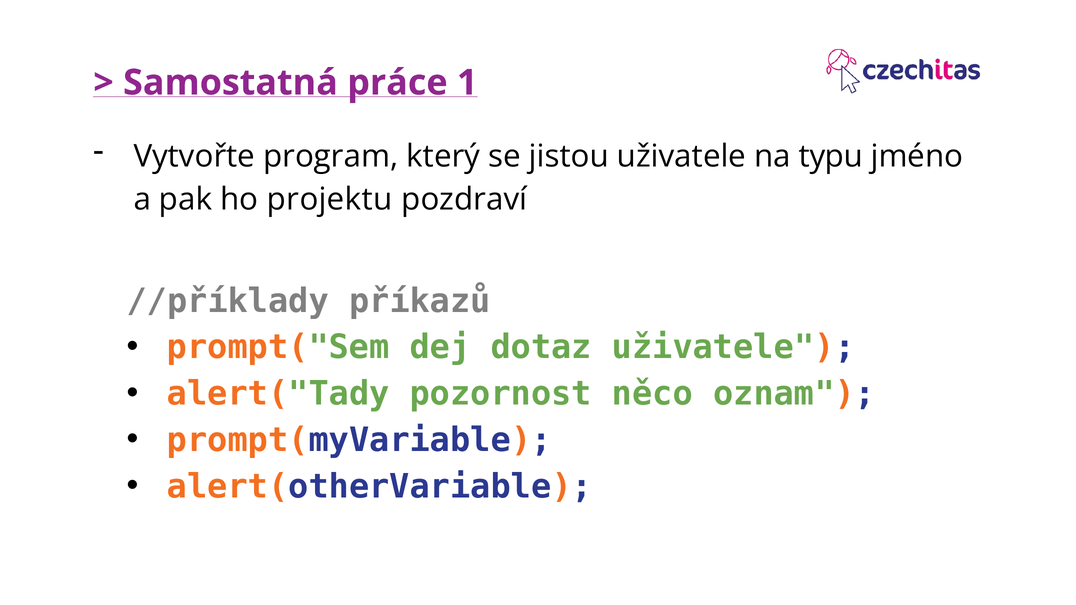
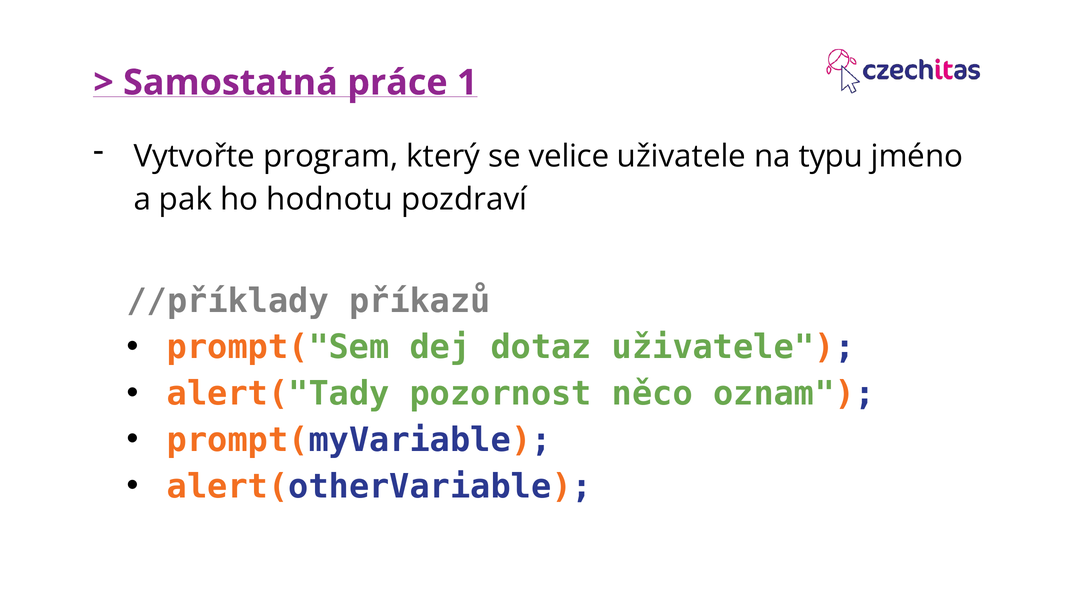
jistou: jistou -> velice (569, 156)
projektu: projektu -> hodnotu (330, 200)
